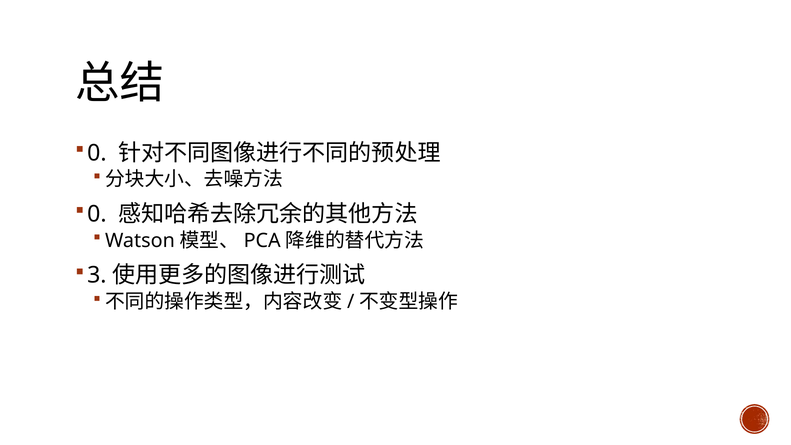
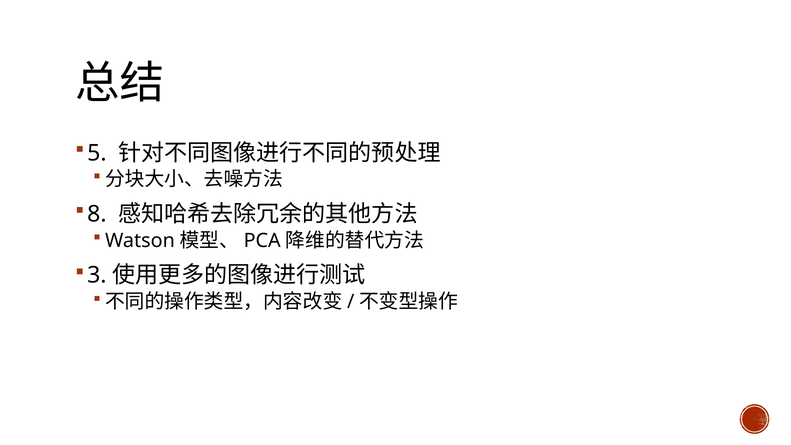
0: 0 -> 5 (97, 153)
0: 0 -> 8 (97, 214)
